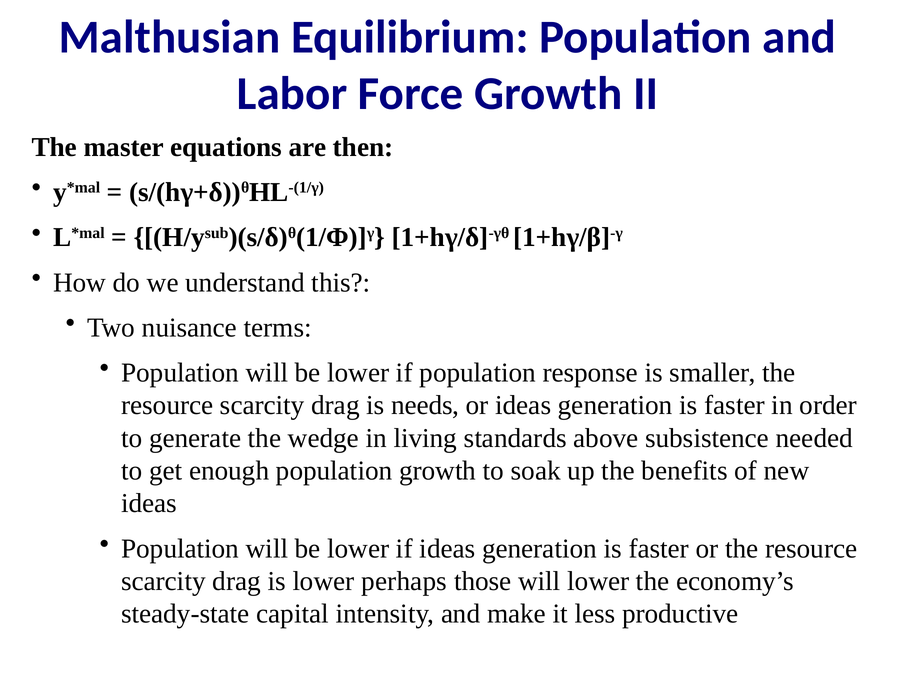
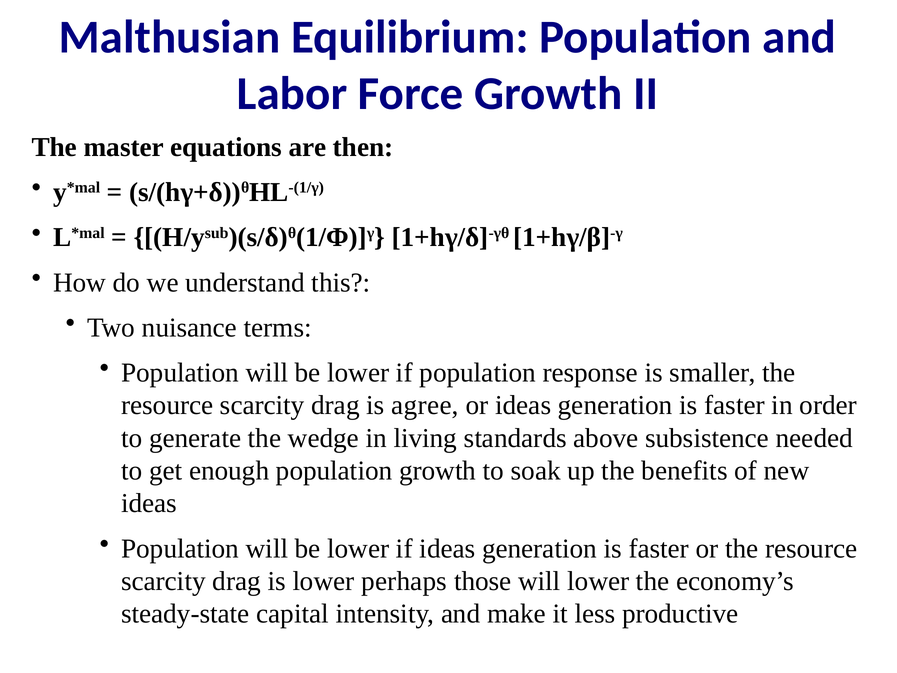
needs: needs -> agree (425, 405)
